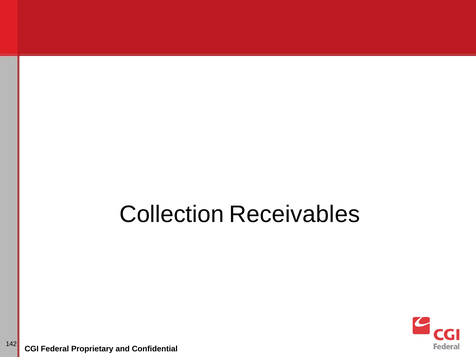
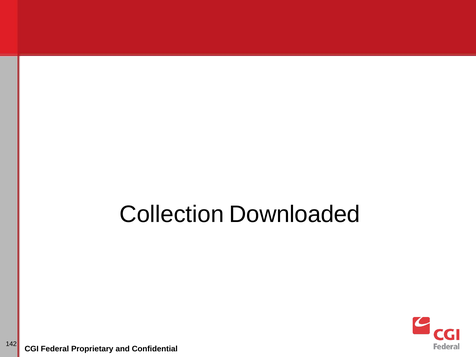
Receivables: Receivables -> Downloaded (295, 214)
